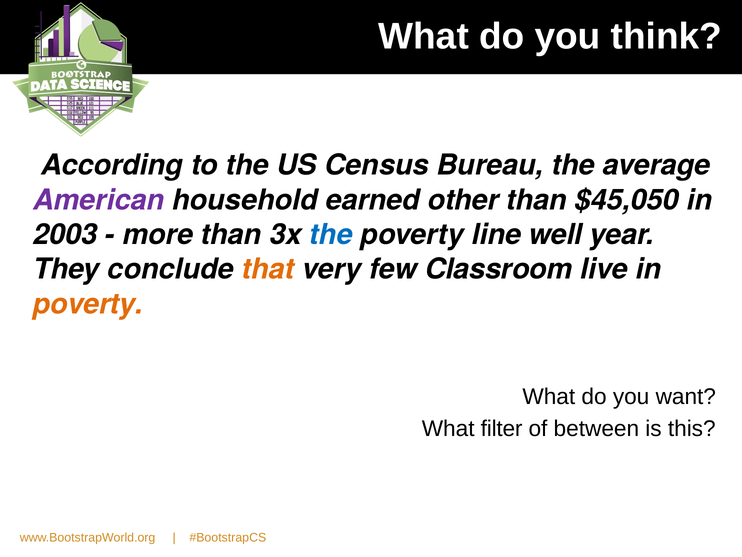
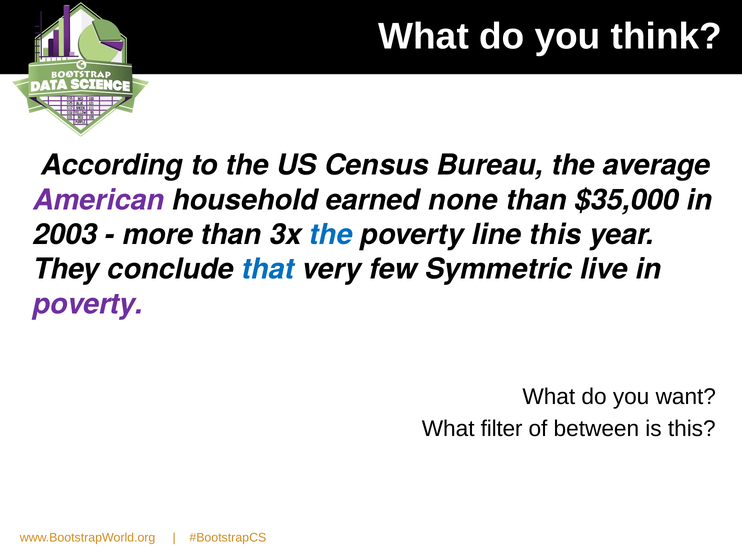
other: other -> none (463, 200)
$45,050: $45,050 -> $35,000 (627, 200)
line well: well -> this (555, 234)
that colour: orange -> blue (268, 269)
Classroom: Classroom -> Symmetric (499, 269)
poverty colour: orange -> purple (88, 304)
